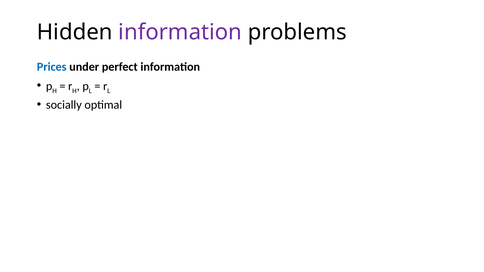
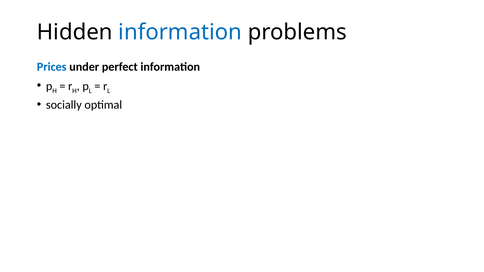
information colour: purple -> blue (180, 32)
